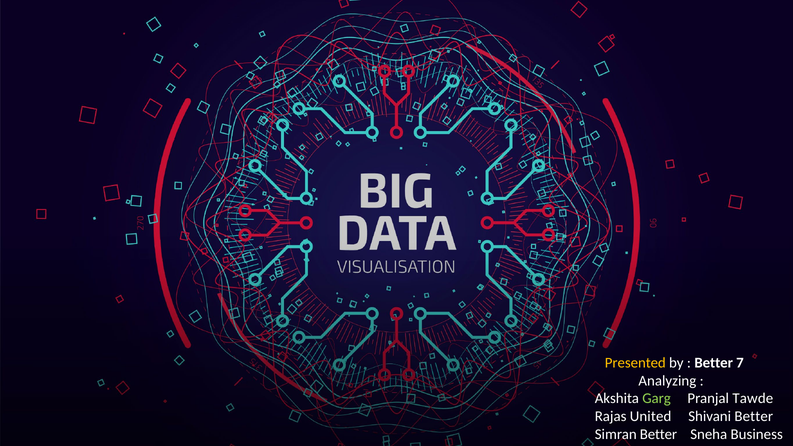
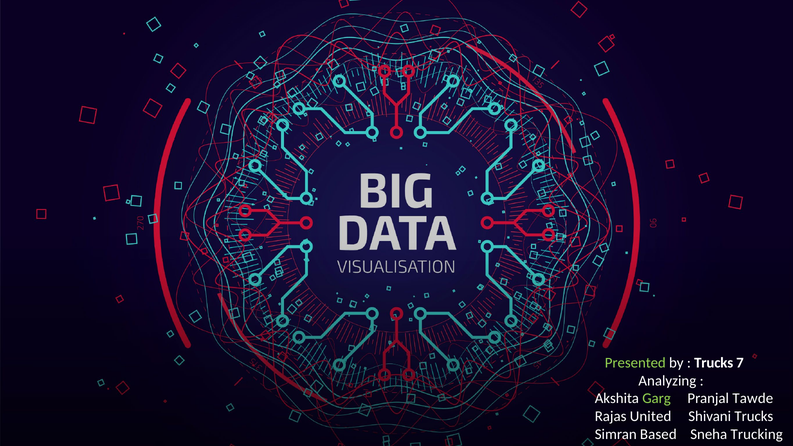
Presented colour: yellow -> light green (635, 363)
Better: Better -> Trucks (714, 363)
Shivani Better: Better -> Trucks (754, 416)
Simran Better: Better -> Based (658, 434)
Business: Business -> Trucking (757, 434)
